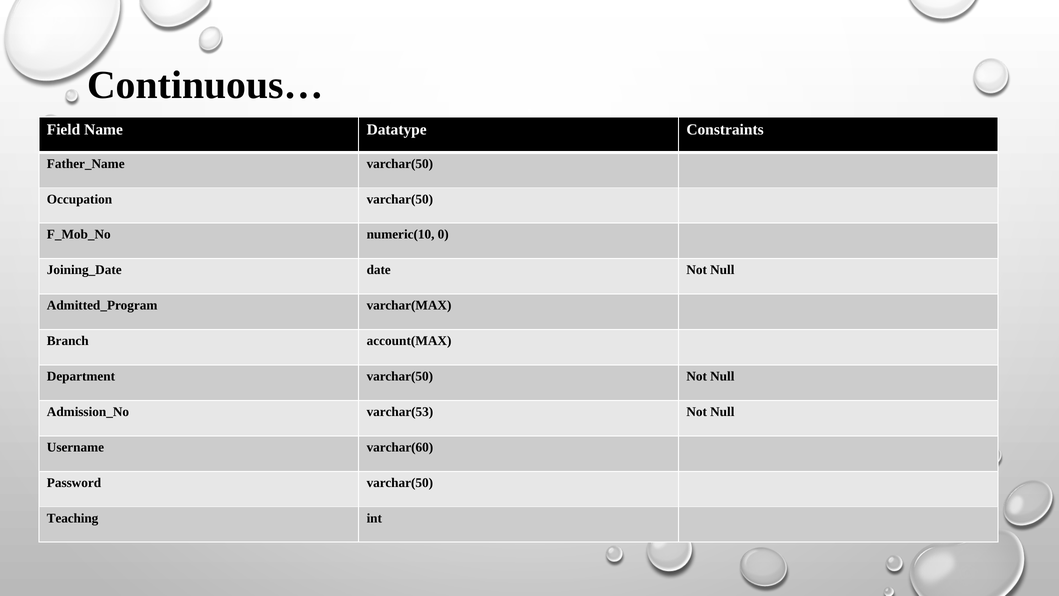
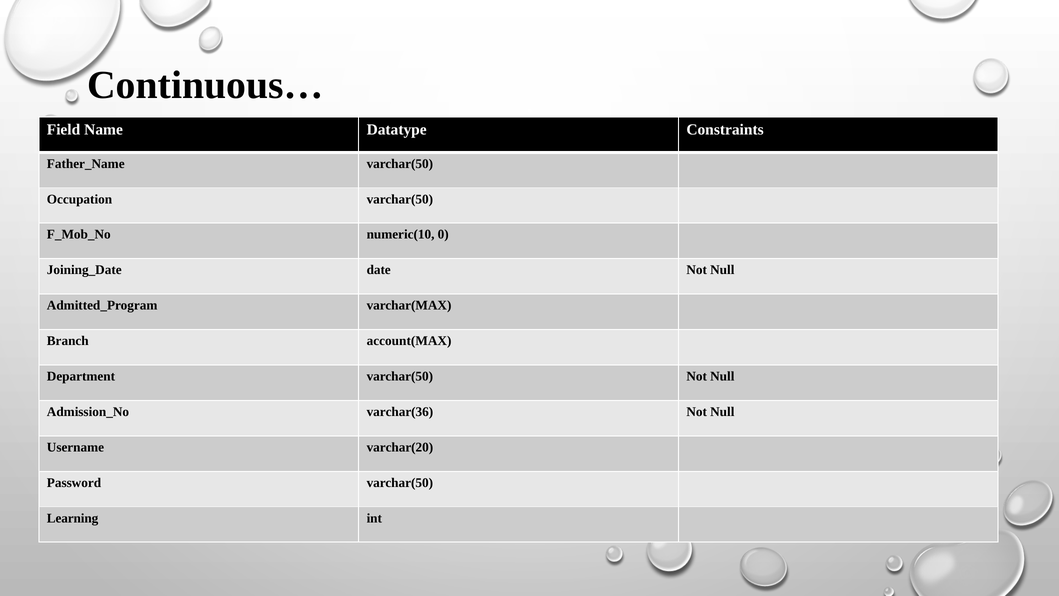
varchar(53: varchar(53 -> varchar(36 (400, 412)
varchar(60: varchar(60 -> varchar(20 (400, 447)
Teaching: Teaching -> Learning (73, 518)
